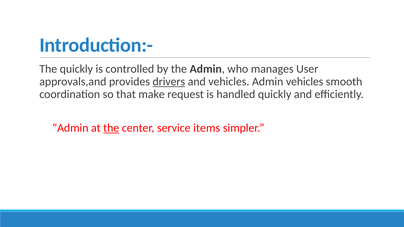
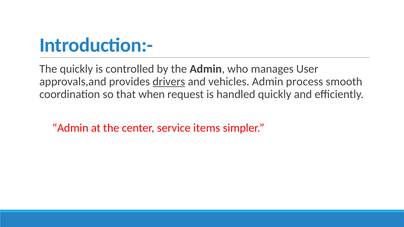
Admin vehicles: vehicles -> process (305, 82)
make: make -> when (152, 94)
the underline: present -> none (111, 128)
